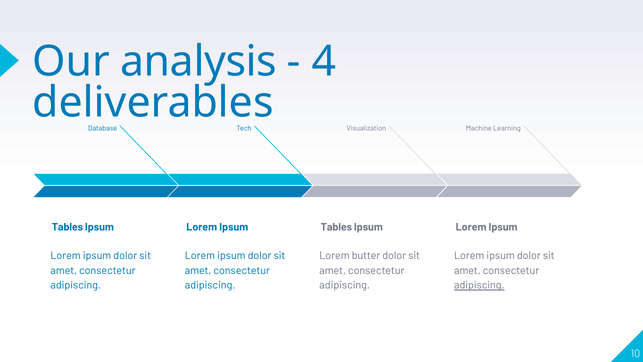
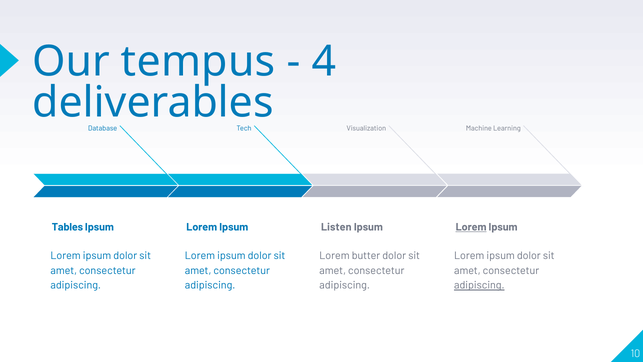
analysis: analysis -> tempus (198, 61)
Tables: Tables -> Listen (336, 227)
Lorem underline: none -> present (471, 227)
